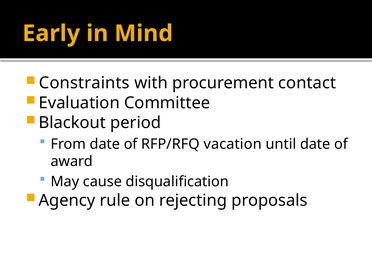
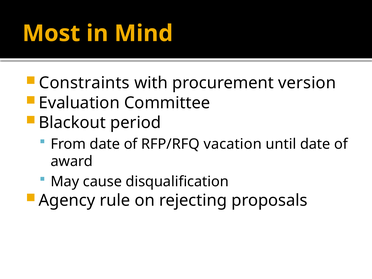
Early: Early -> Most (51, 33)
contact: contact -> version (307, 83)
